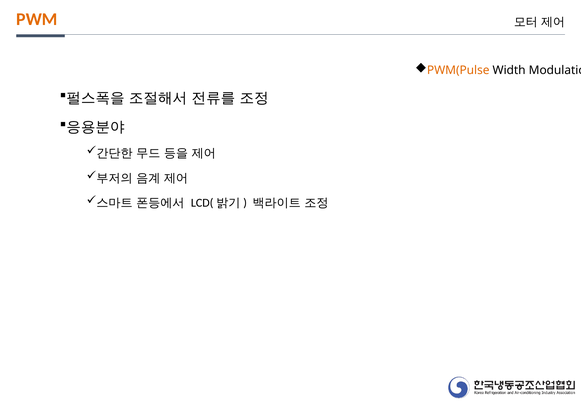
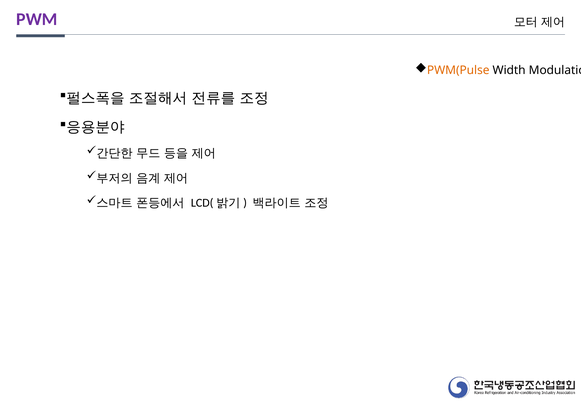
PWM colour: orange -> purple (37, 19)
